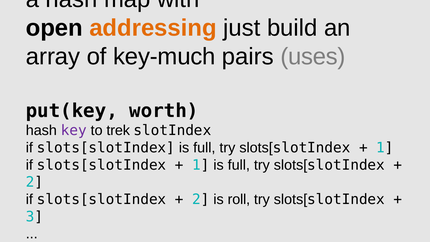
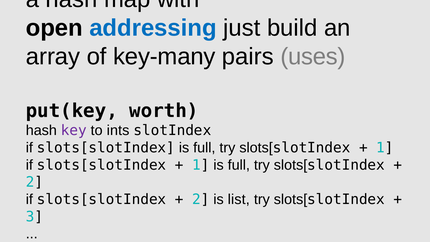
addressing colour: orange -> blue (153, 28)
key-much: key-much -> key-many (164, 57)
trek: trek -> ints (118, 131)
roll: roll -> list (239, 199)
